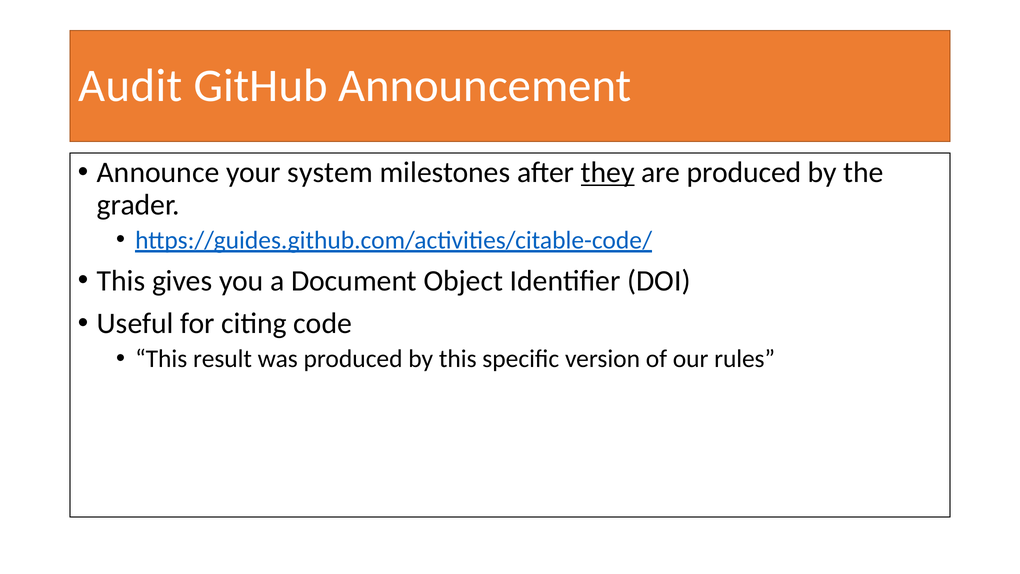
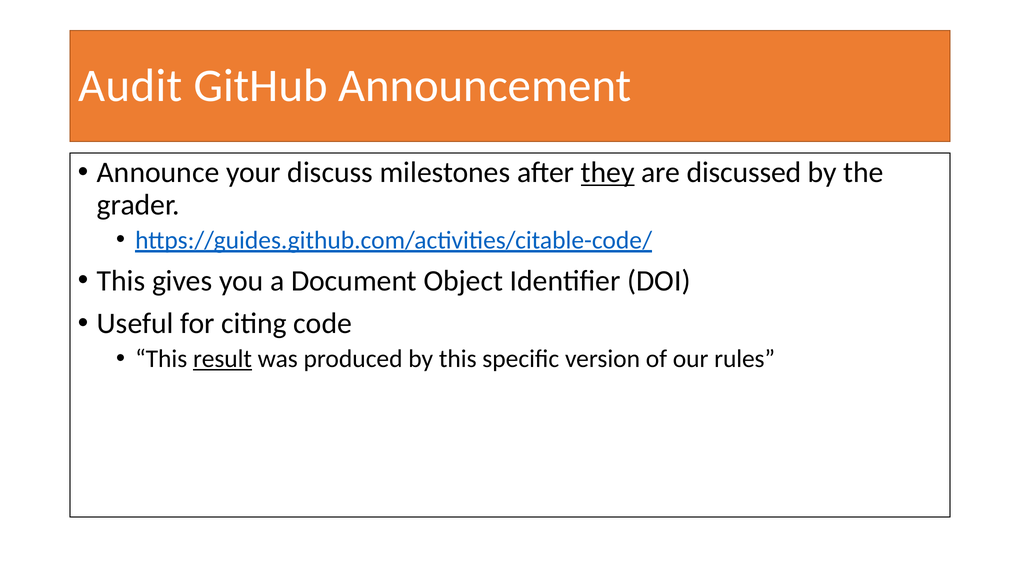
system: system -> discuss (330, 172)
are produced: produced -> discussed (744, 172)
result underline: none -> present (223, 359)
